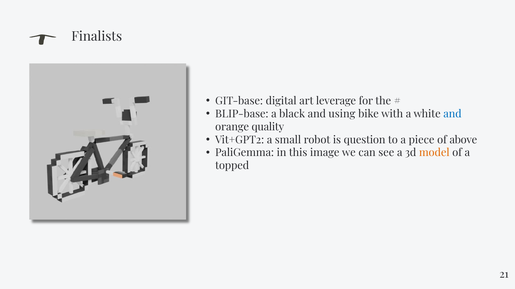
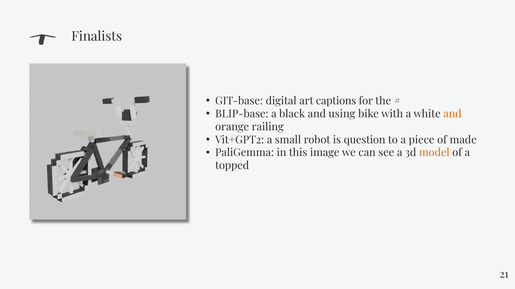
leverage: leverage -> captions (336, 101)
and colour: blue -> orange (452, 114)
quality: quality -> railing (268, 127)
above: above -> made (463, 140)
